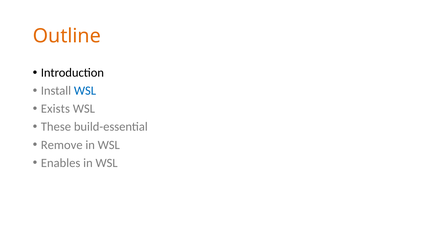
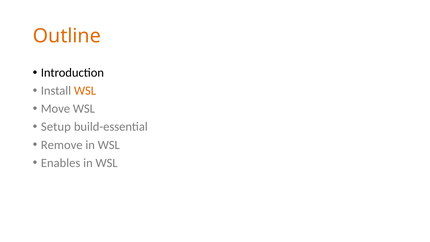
WSL colour: blue -> orange (85, 91)
Exists: Exists -> Move (55, 109)
These: These -> Setup (56, 127)
